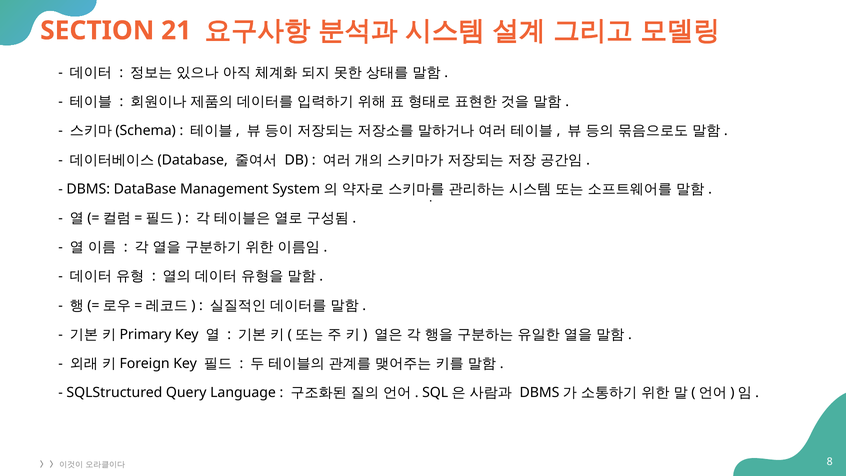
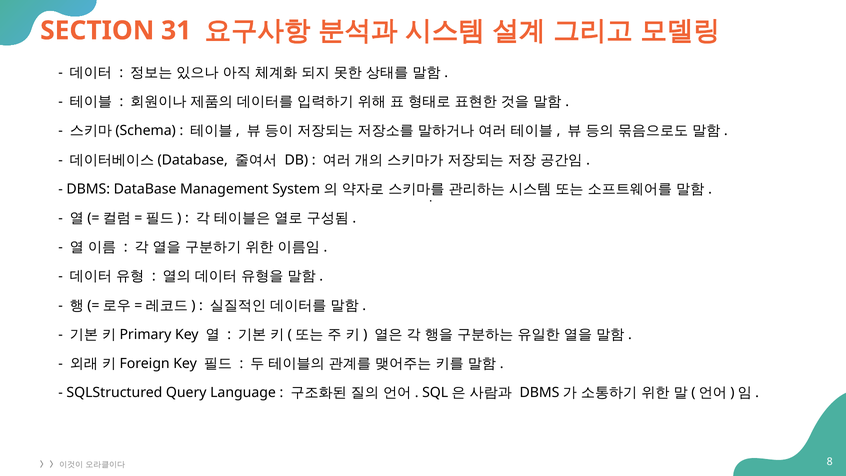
21: 21 -> 31 (176, 31)
